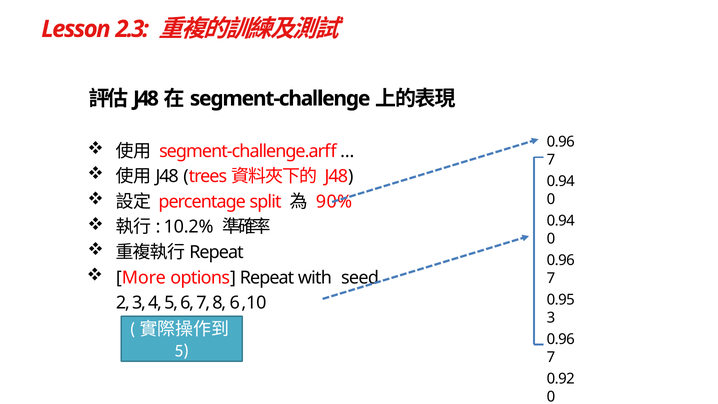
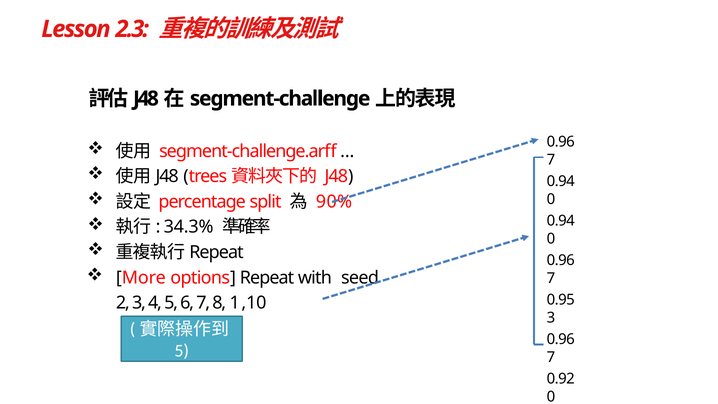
10.2%: 10.2% -> 34.3% (189, 227)
8 6: 6 -> 1 (235, 303)
